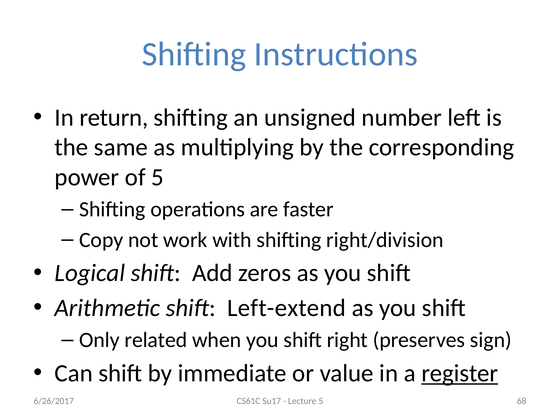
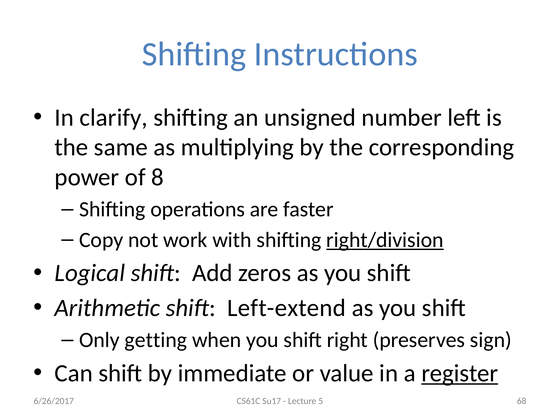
return: return -> clarify (114, 117)
of 5: 5 -> 8 (158, 177)
right/division underline: none -> present (385, 240)
related: related -> getting (156, 340)
